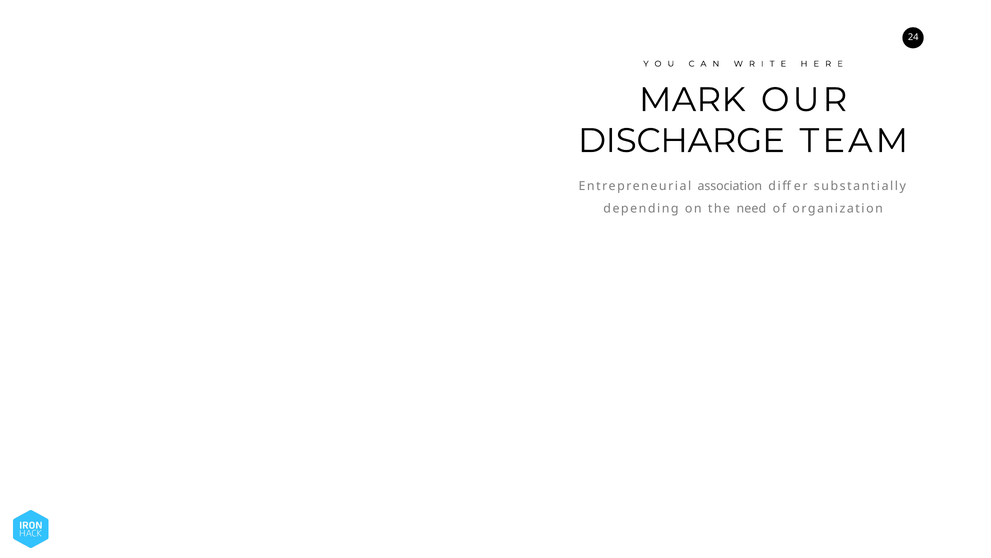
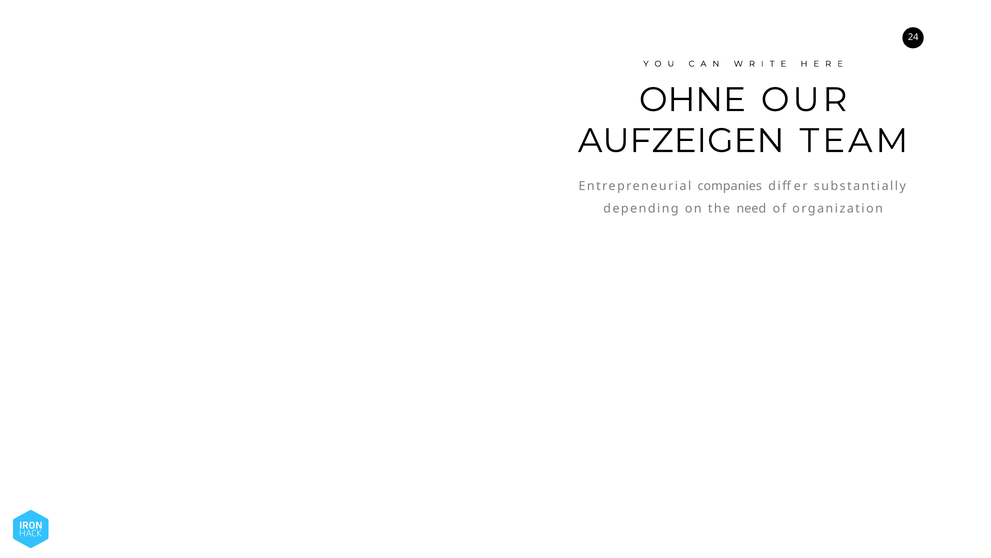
MARK: MARK -> OHNE (692, 100)
DISCHARGE: DISCHARGE -> AUFZEIGEN (681, 141)
association: association -> companies (730, 186)
